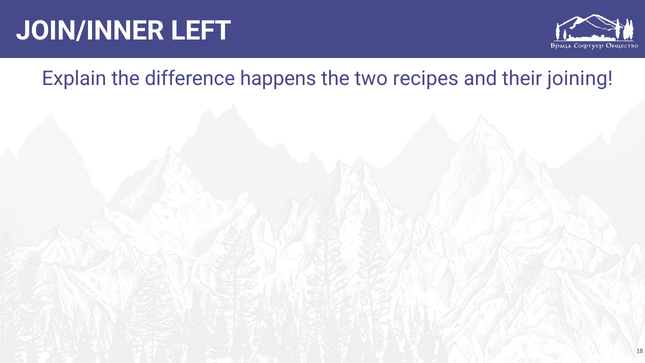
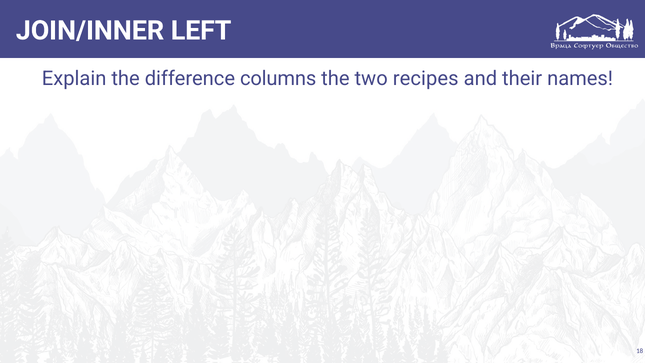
happens: happens -> columns (278, 79)
joining: joining -> names (580, 79)
